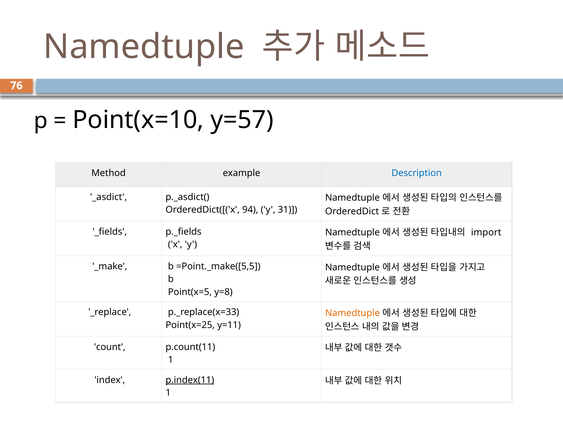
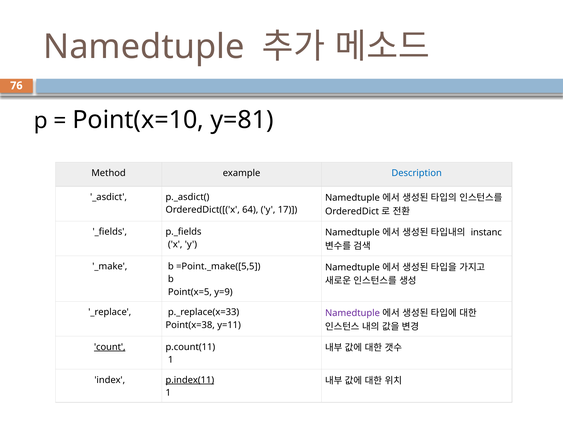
y=57: y=57 -> y=81 (242, 120)
94: 94 -> 64 (250, 210)
31: 31 -> 17 (288, 210)
import: import -> instanc (486, 233)
y=8: y=8 -> y=9 (223, 292)
Namedtuple colour: orange -> purple (353, 313)
Point(x=25: Point(x=25 -> Point(x=38 (190, 325)
count underline: none -> present (110, 347)
